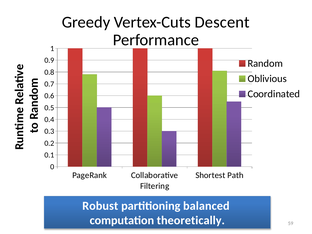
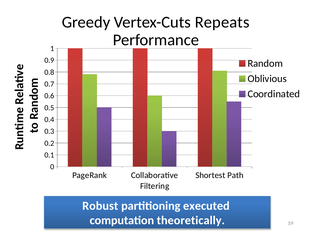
Descent: Descent -> Repeats (222, 22)
balanced: balanced -> executed (206, 206)
